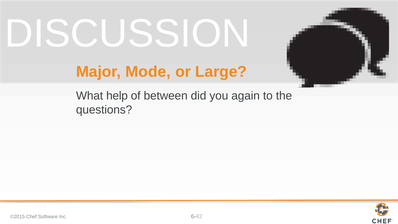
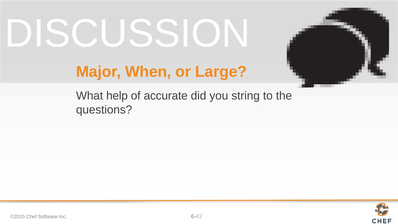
Mode: Mode -> When (148, 72)
between: between -> accurate (166, 96)
again: again -> string (246, 96)
